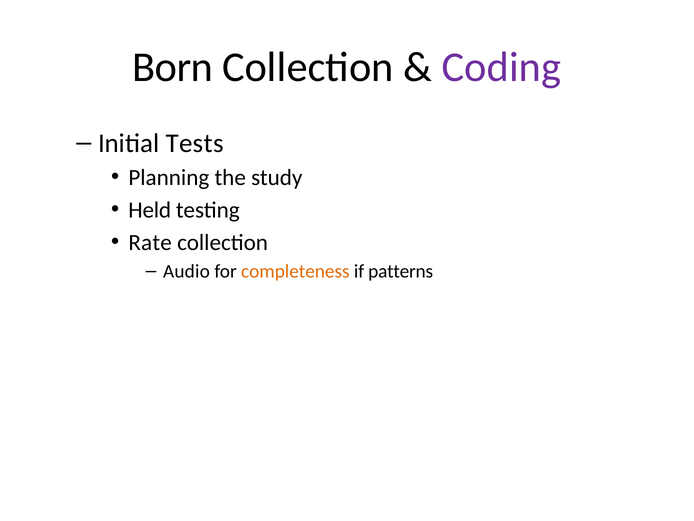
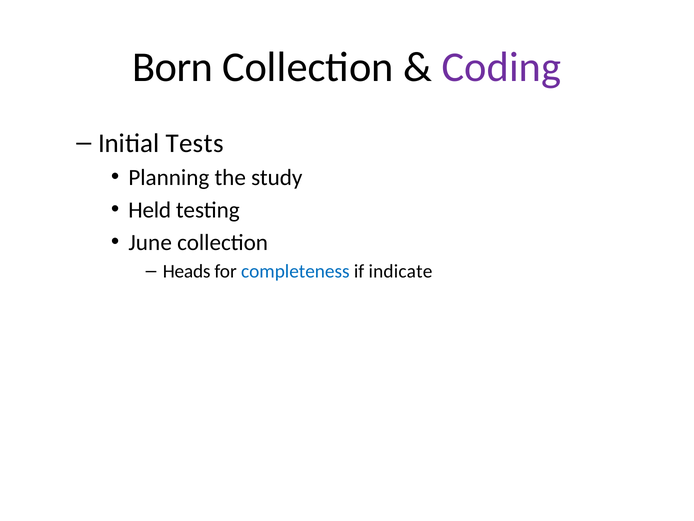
Rate: Rate -> June (150, 242)
Audio: Audio -> Heads (187, 271)
completeness colour: orange -> blue (295, 271)
patterns: patterns -> indicate (400, 271)
